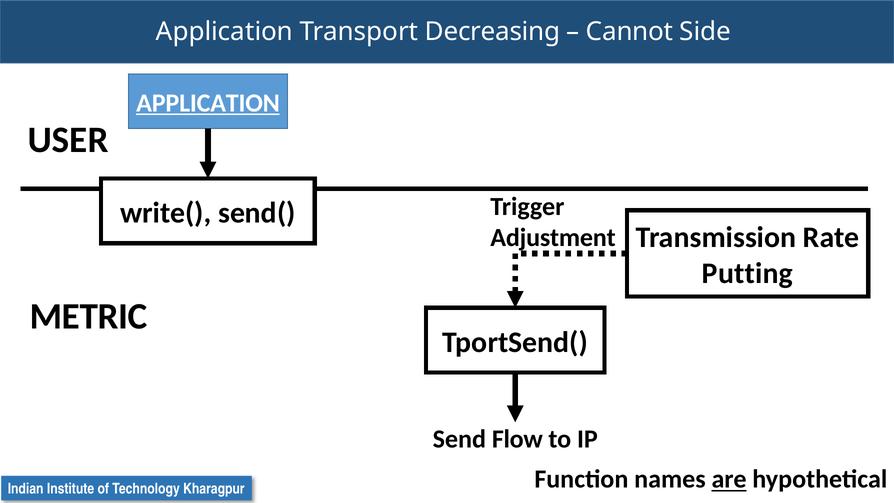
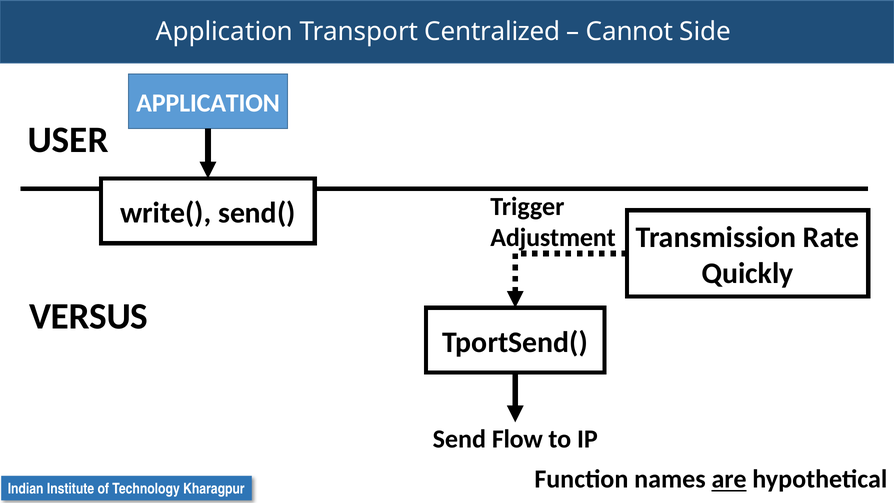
Decreasing: Decreasing -> Centralized (492, 32)
APPLICATION underline: present -> none (208, 103)
Putting: Putting -> Quickly (748, 273)
METRIC: METRIC -> VERSUS (89, 317)
